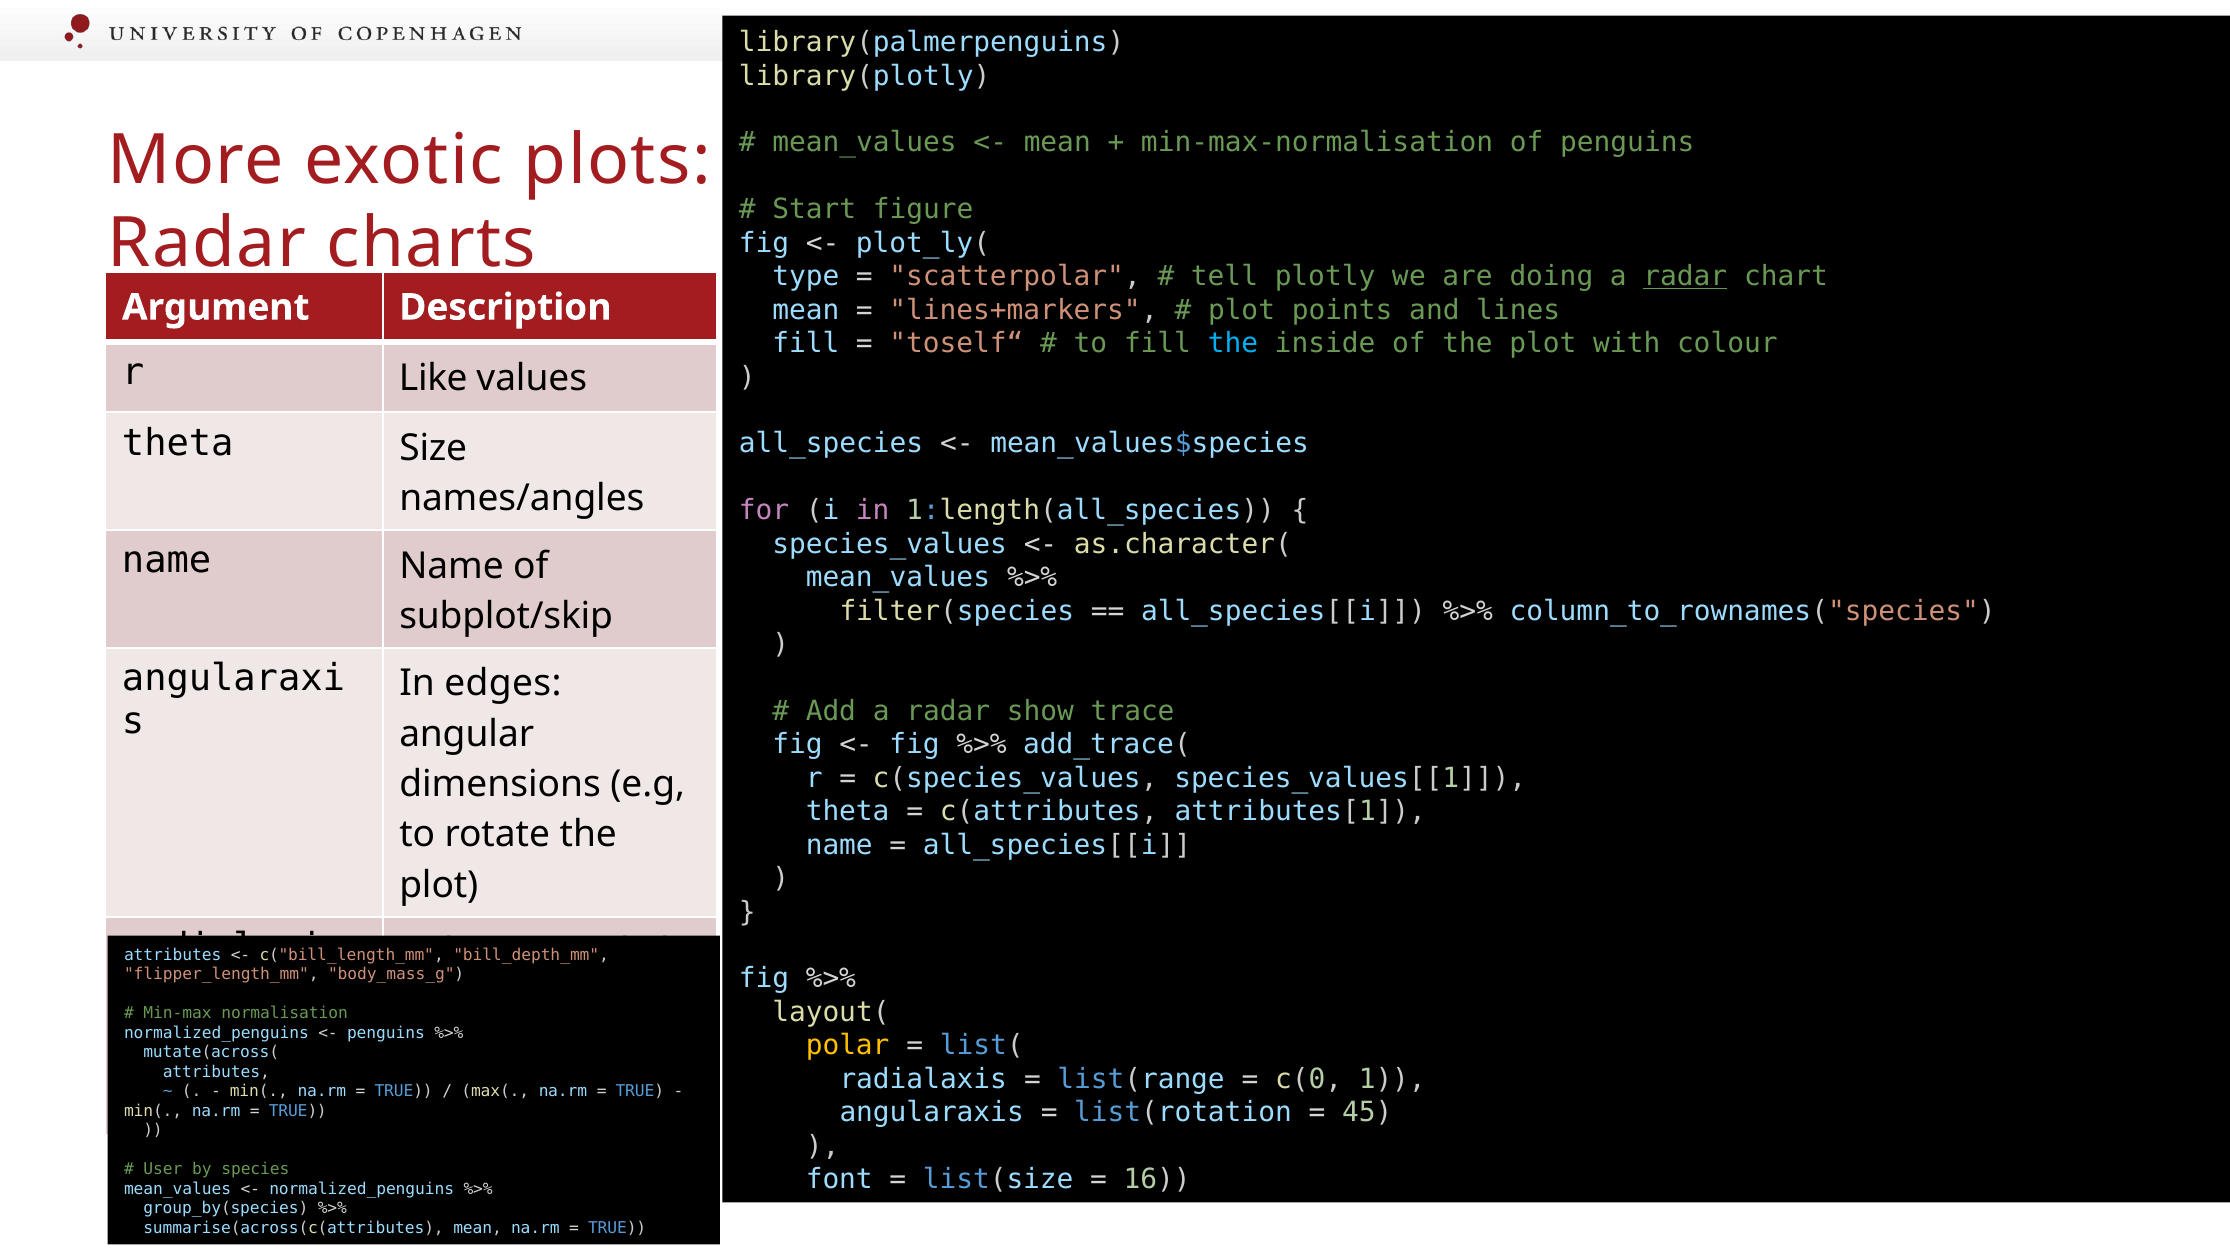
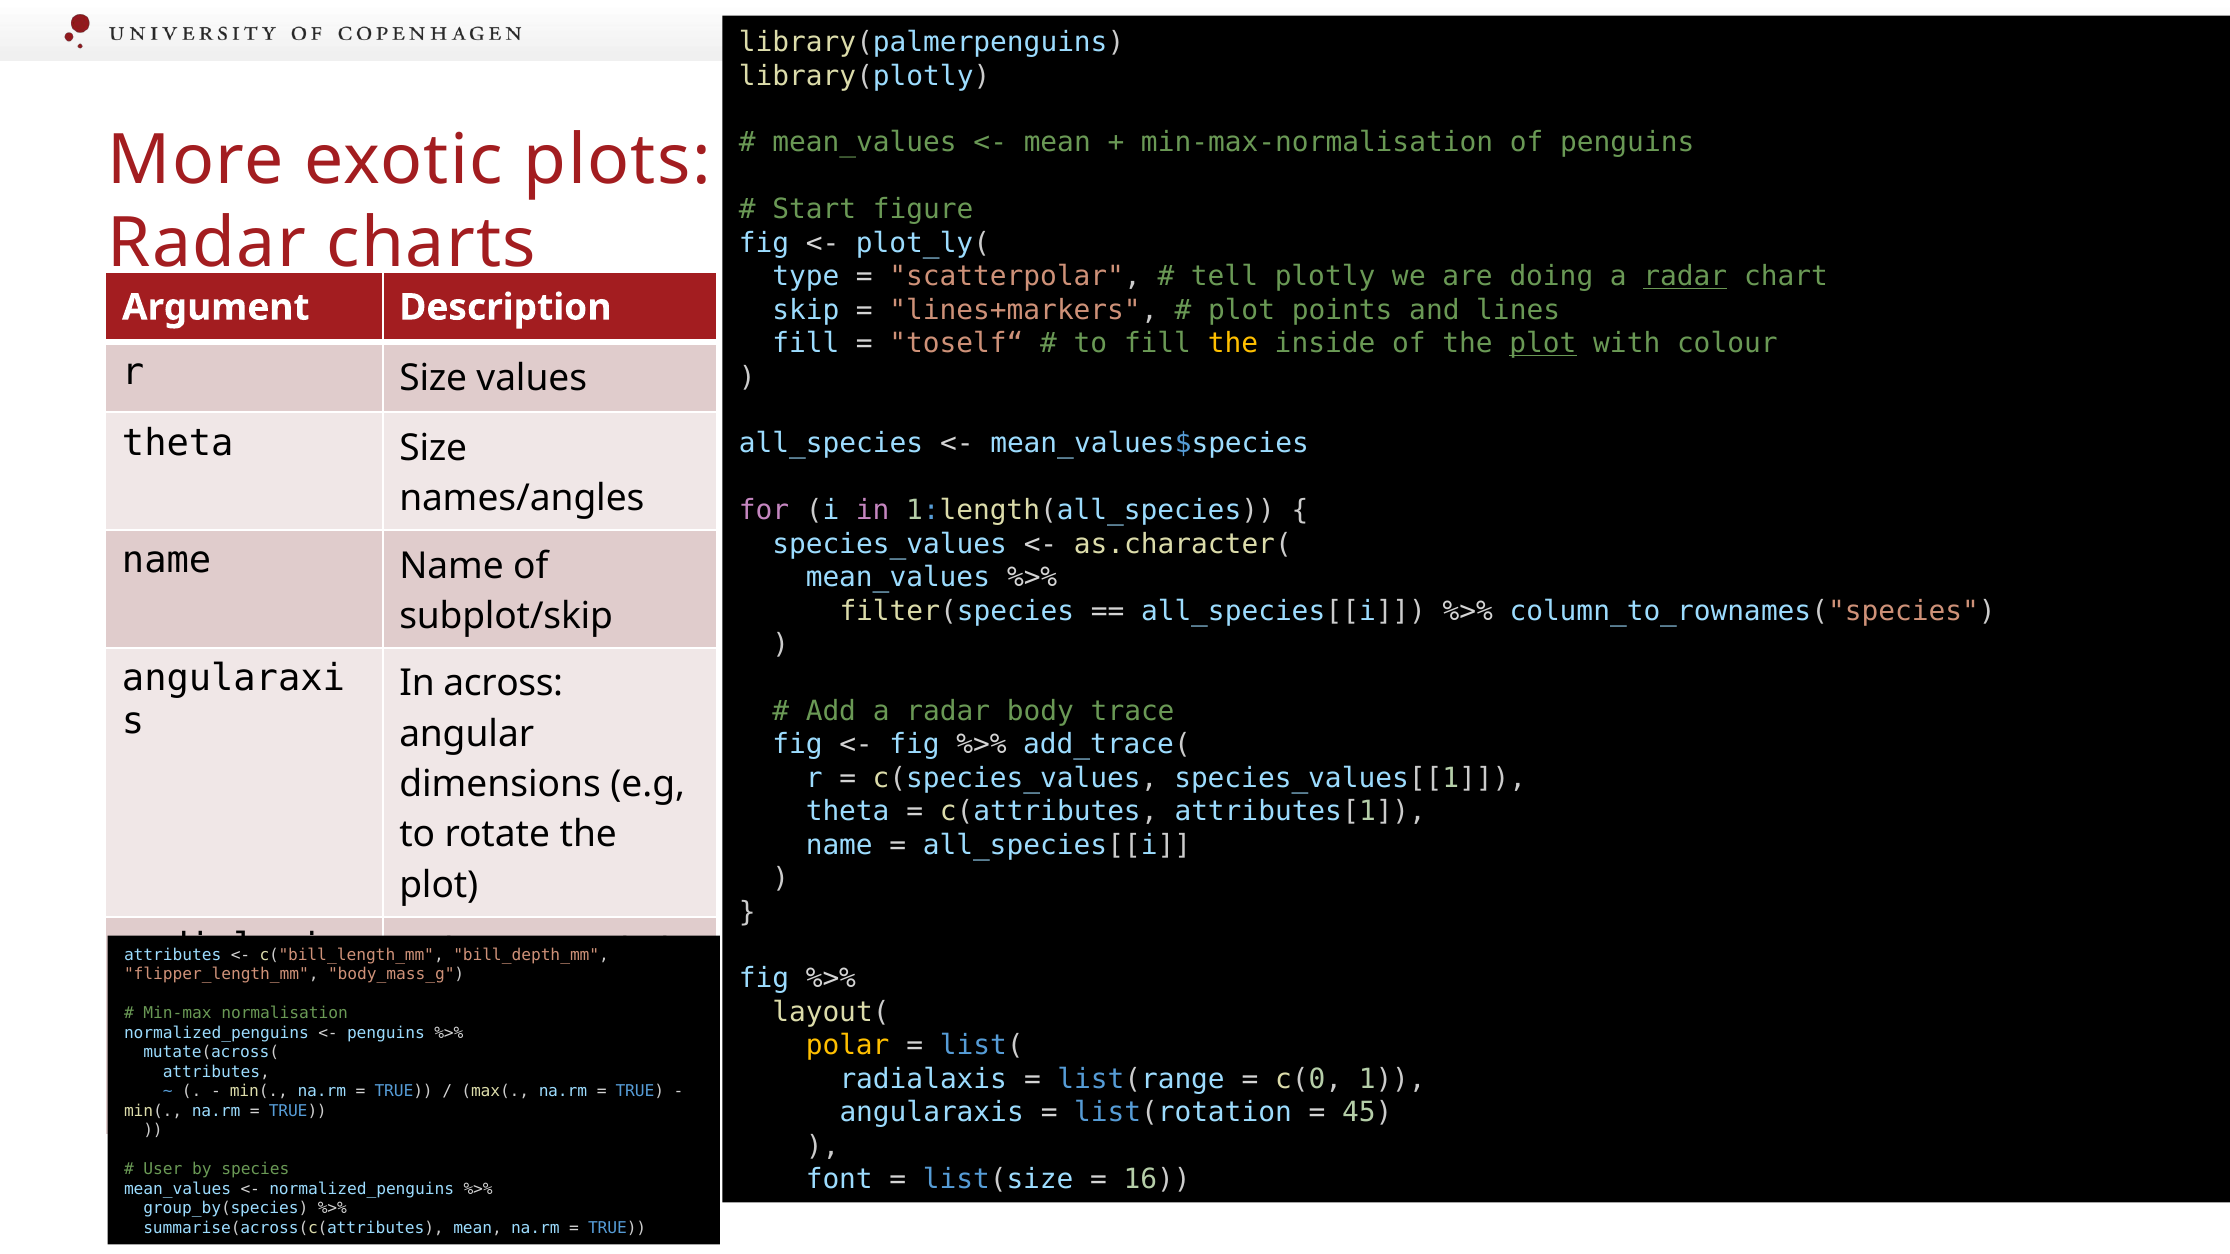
mean: mean -> skip (806, 310)
the colour: light blue -> yellow (1233, 344)
plot underline: none -> present (1543, 344)
r Like: Like -> Size (433, 378)
edges: edges -> across (503, 684)
show: show -> body (1040, 711)
